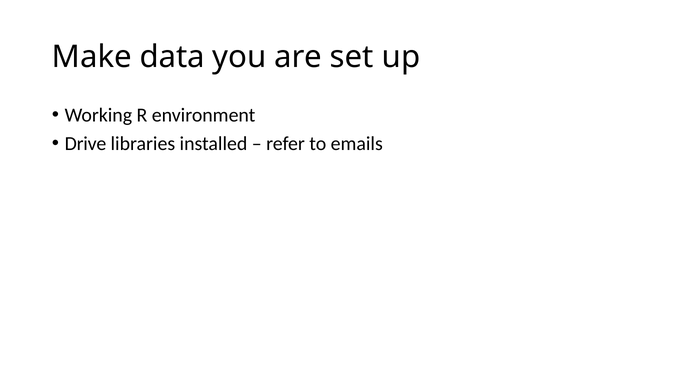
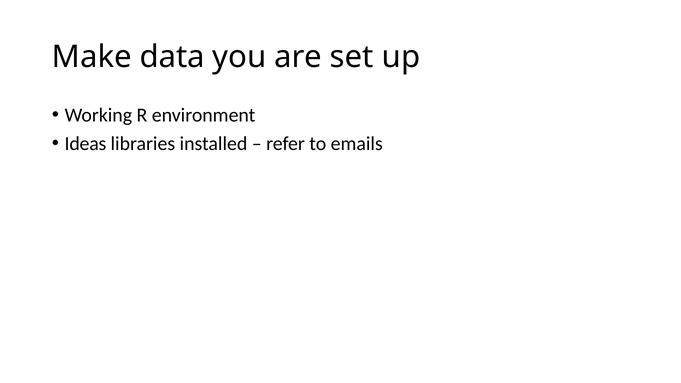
Drive: Drive -> Ideas (85, 144)
